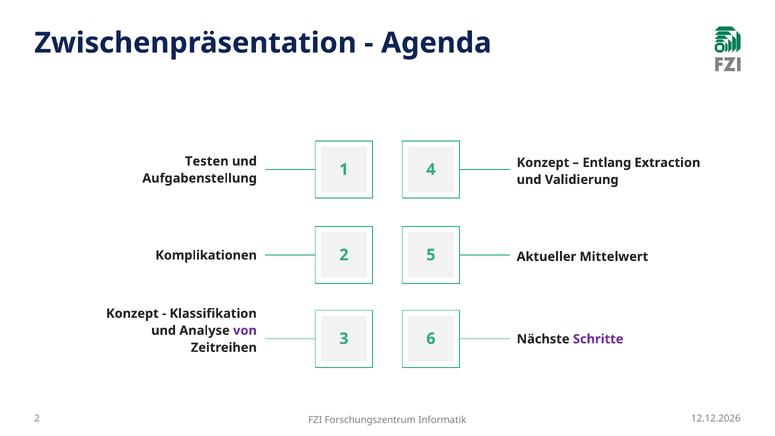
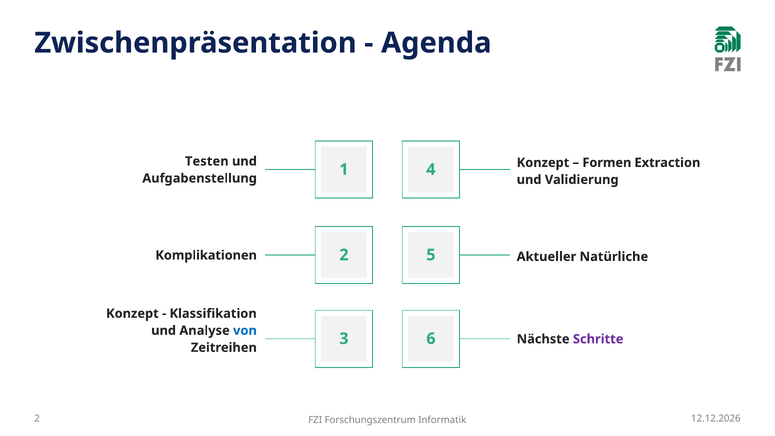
Entlang: Entlang -> Formen (607, 163)
Mittelwert: Mittelwert -> Natürliche (614, 257)
von colour: purple -> blue (245, 331)
